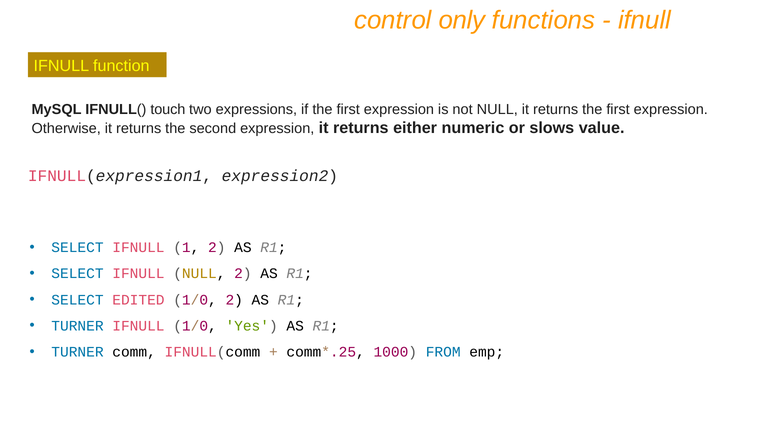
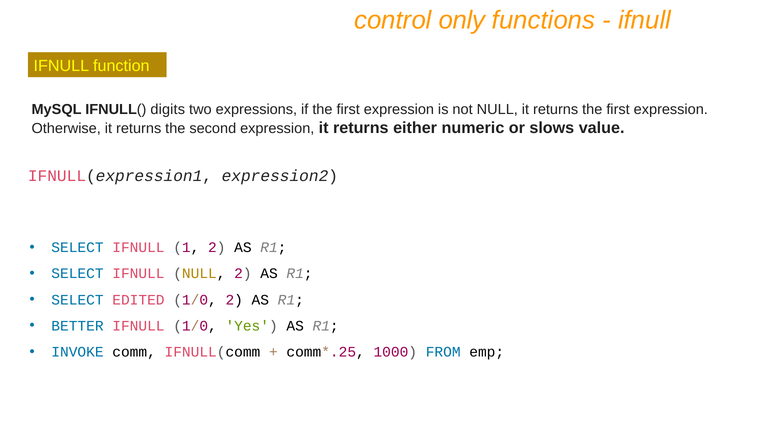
touch: touch -> digits (168, 110)
TURNER: TURNER -> BETTER (77, 326)
TURNER: TURNER -> INVOKE (77, 352)
